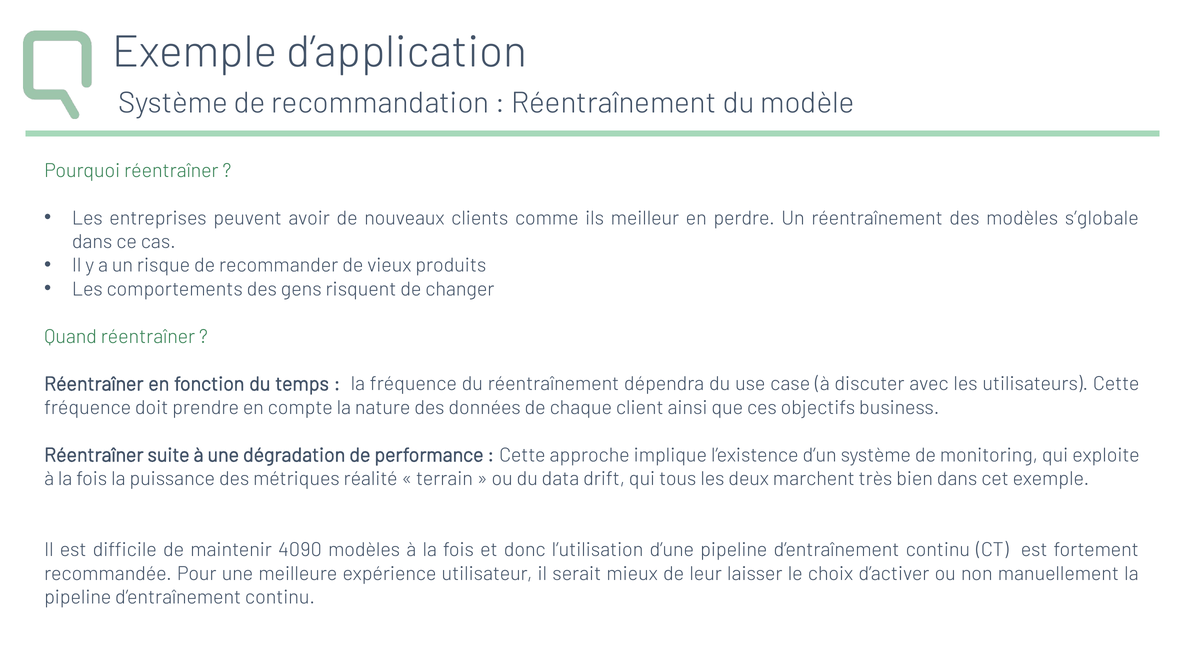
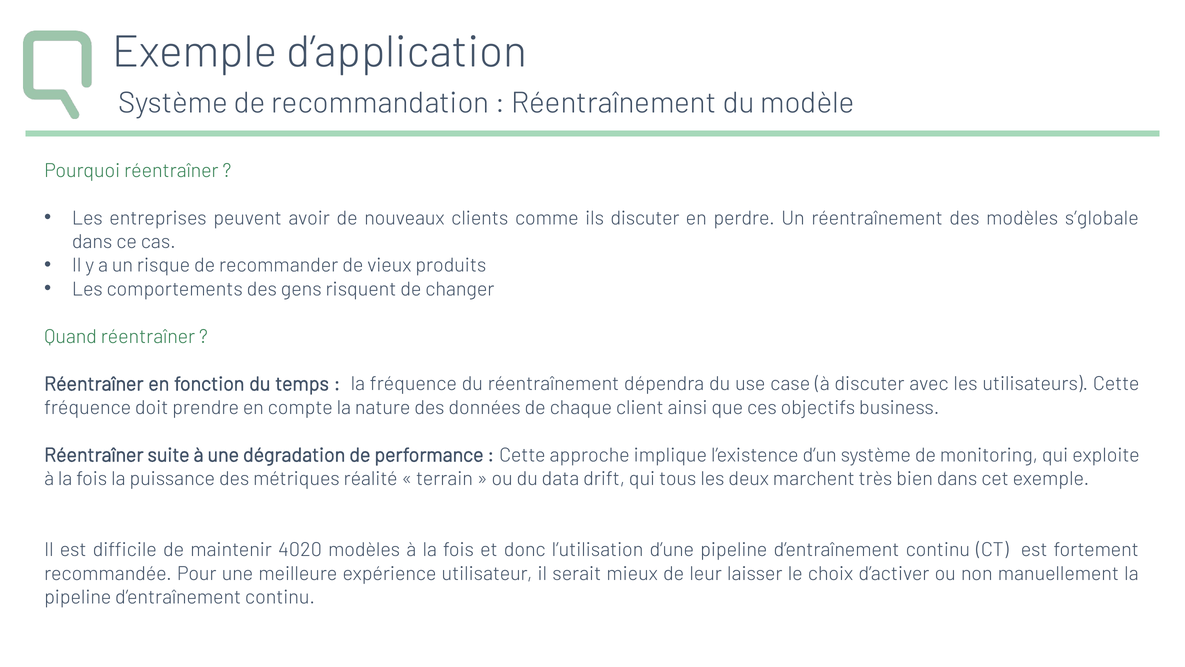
ils meilleur: meilleur -> discuter (645, 218)
4090: 4090 -> 4020 (300, 549)
